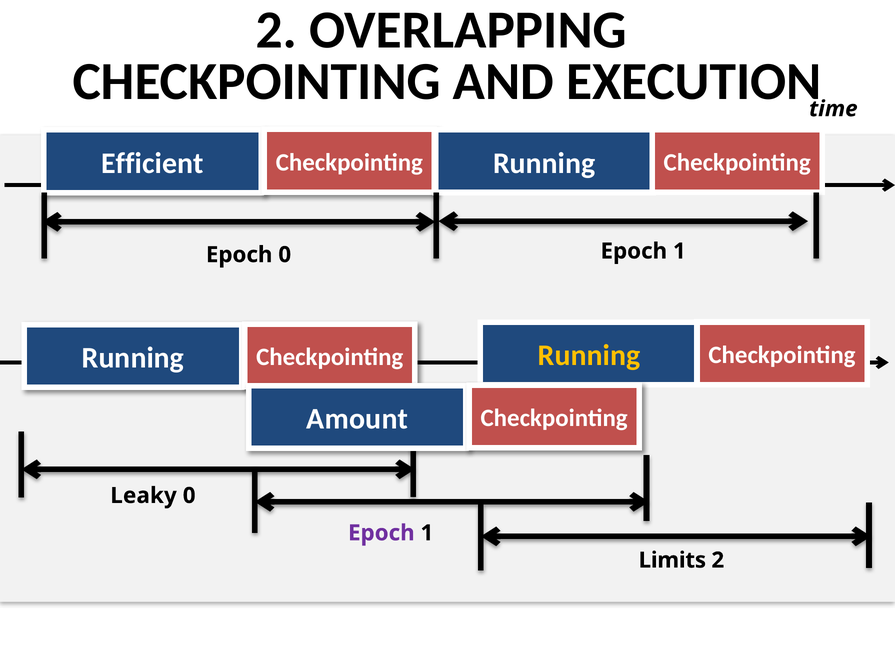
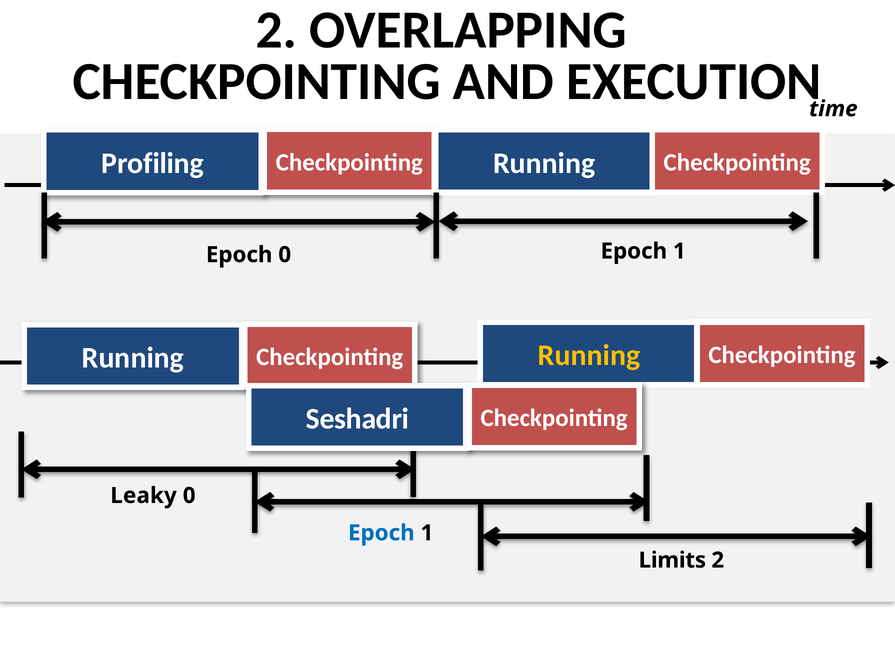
Efficient: Efficient -> Profiling (153, 163)
Amount: Amount -> Seshadri (357, 419)
Epoch colour: purple -> blue (381, 532)
